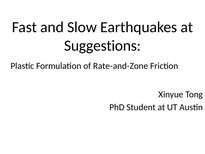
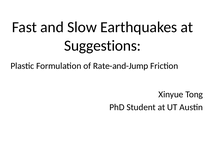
Rate-and-Zone: Rate-and-Zone -> Rate-and-Jump (121, 66)
